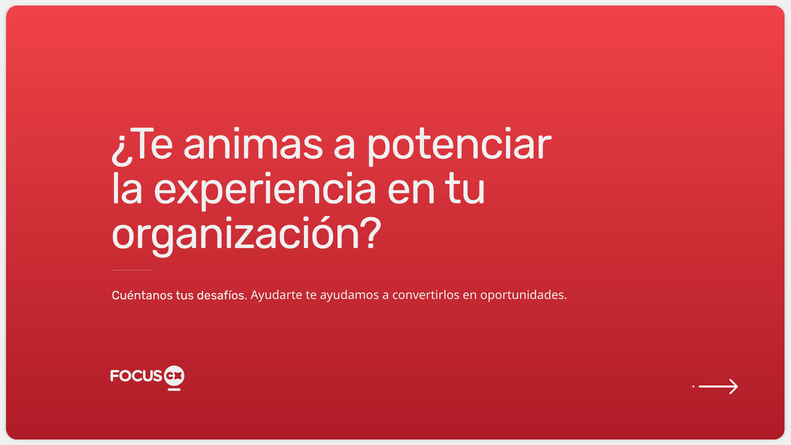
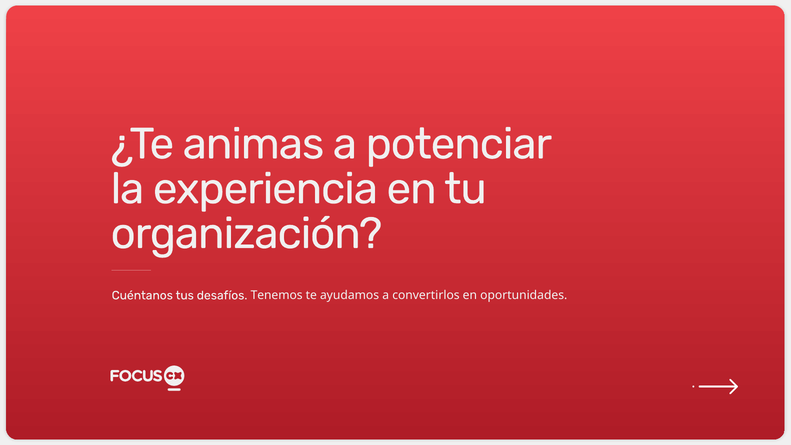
Ayudarte: Ayudarte -> Tenemos (277, 295)
